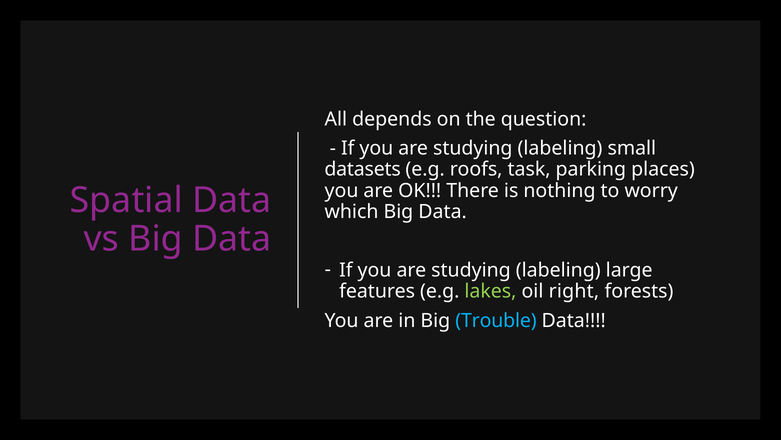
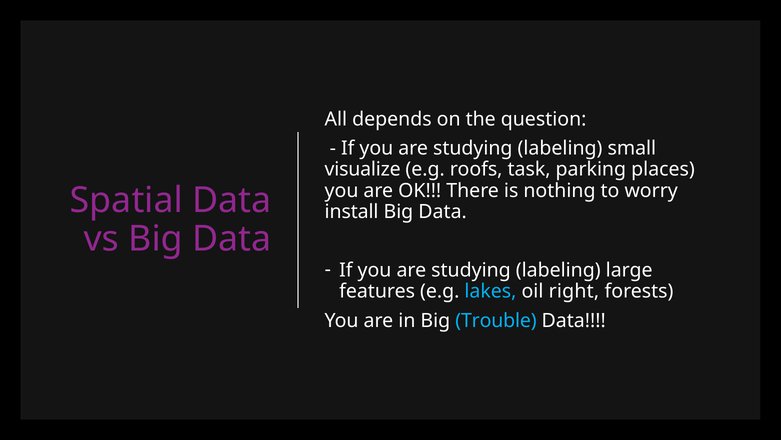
datasets: datasets -> visualize (363, 169)
which: which -> install (352, 211)
lakes colour: light green -> light blue (490, 291)
